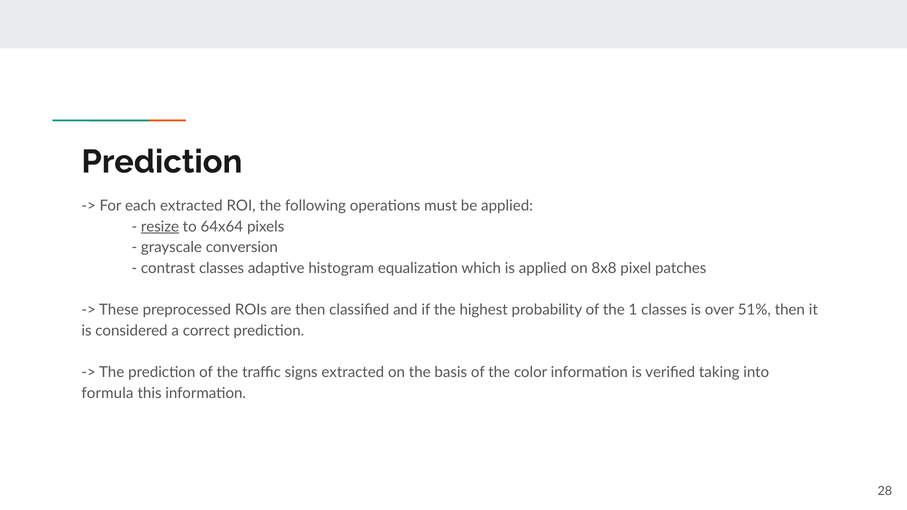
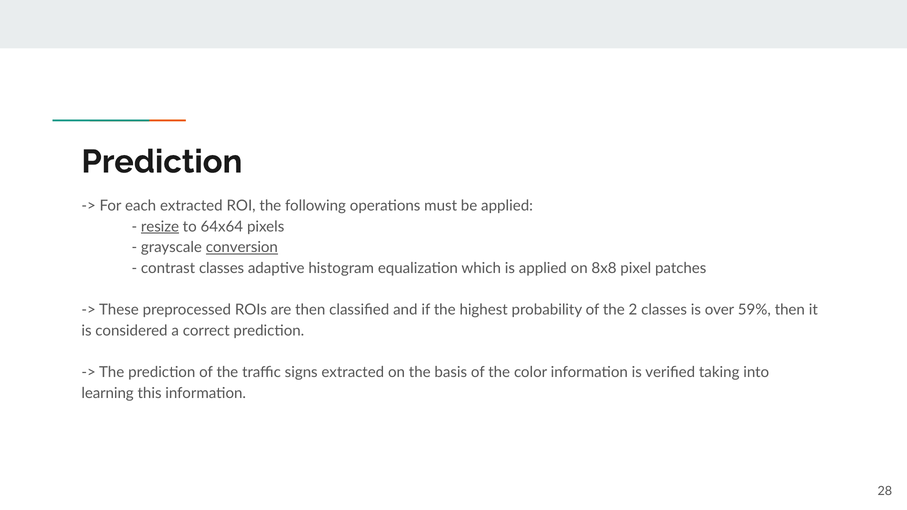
conversion underline: none -> present (242, 248)
1: 1 -> 2 (633, 310)
51%: 51% -> 59% (754, 310)
formula: formula -> learning (108, 393)
